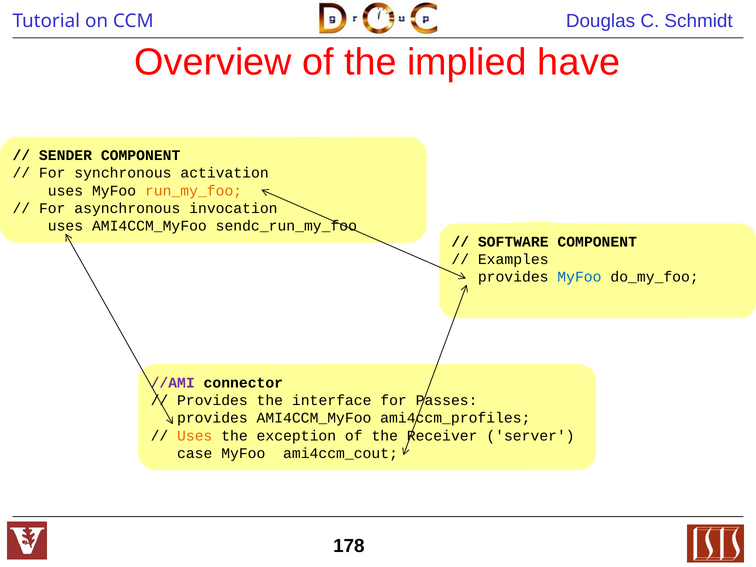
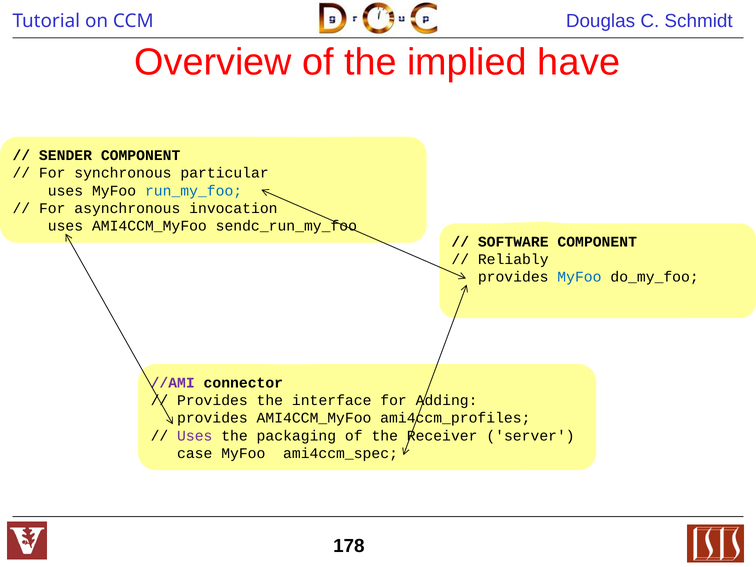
activation: activation -> particular (225, 173)
run_my_foo colour: orange -> blue (194, 191)
Examples: Examples -> Reliably (513, 259)
Passes: Passes -> Adding (447, 400)
Uses colour: orange -> purple (195, 436)
exception: exception -> packaging (296, 436)
ami4ccm_cout: ami4ccm_cout -> ami4ccm_spec (341, 453)
